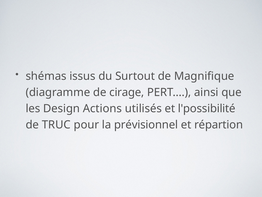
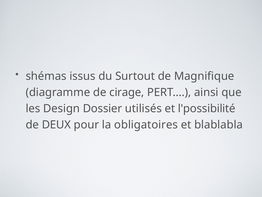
Actions: Actions -> Dossier (102, 108)
TRUC: TRUC -> DEUX (56, 125)
prévisionnel: prévisionnel -> obligatoires (146, 125)
répartion: répartion -> blablabla (219, 125)
